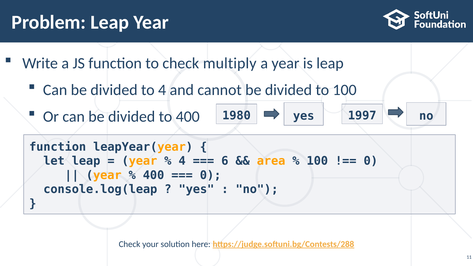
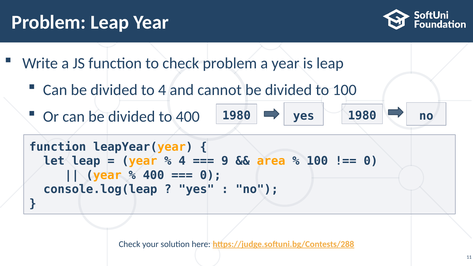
check multiply: multiply -> problem (230, 63)
1997: 1997 -> 1980 (362, 116)
6: 6 -> 9 (225, 161)
